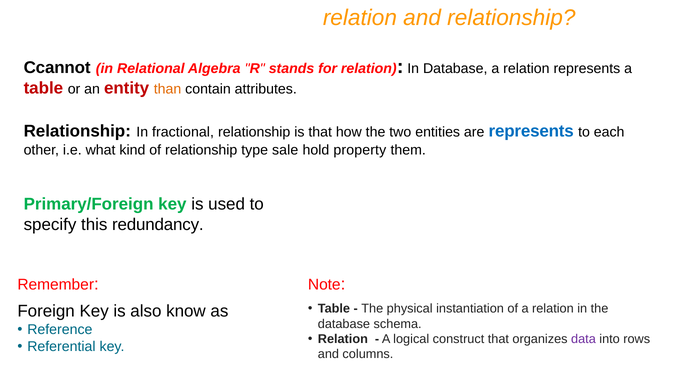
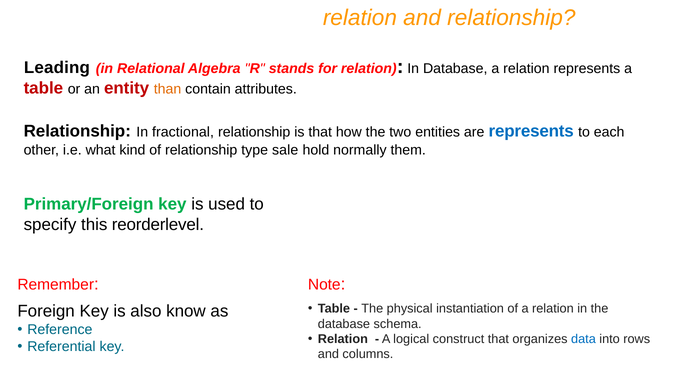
Ccannot: Ccannot -> Leading (57, 68)
property: property -> normally (360, 150)
redundancy: redundancy -> reorderlevel (158, 225)
data colour: purple -> blue (583, 339)
